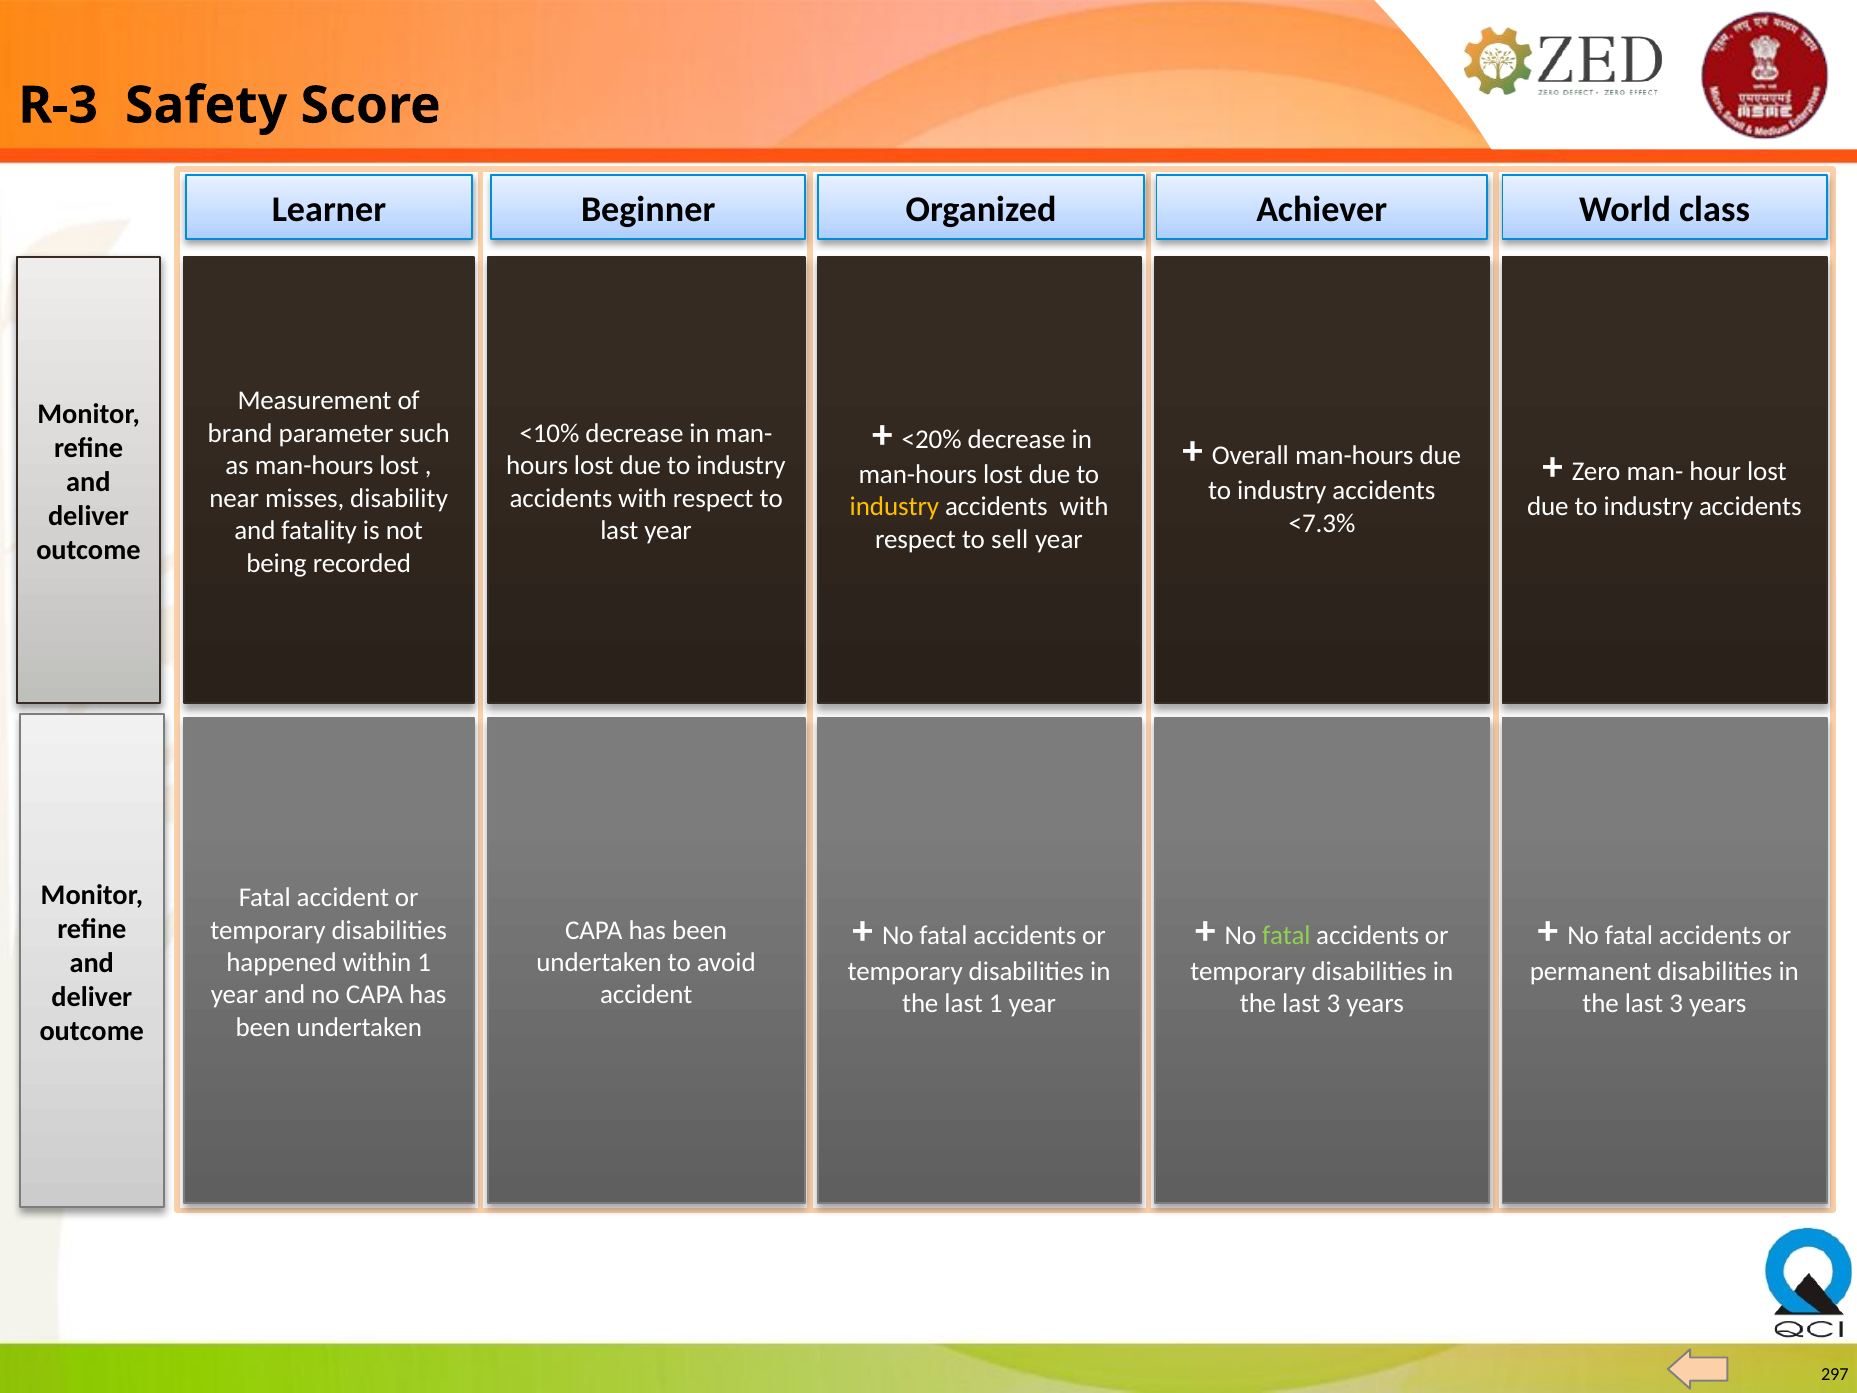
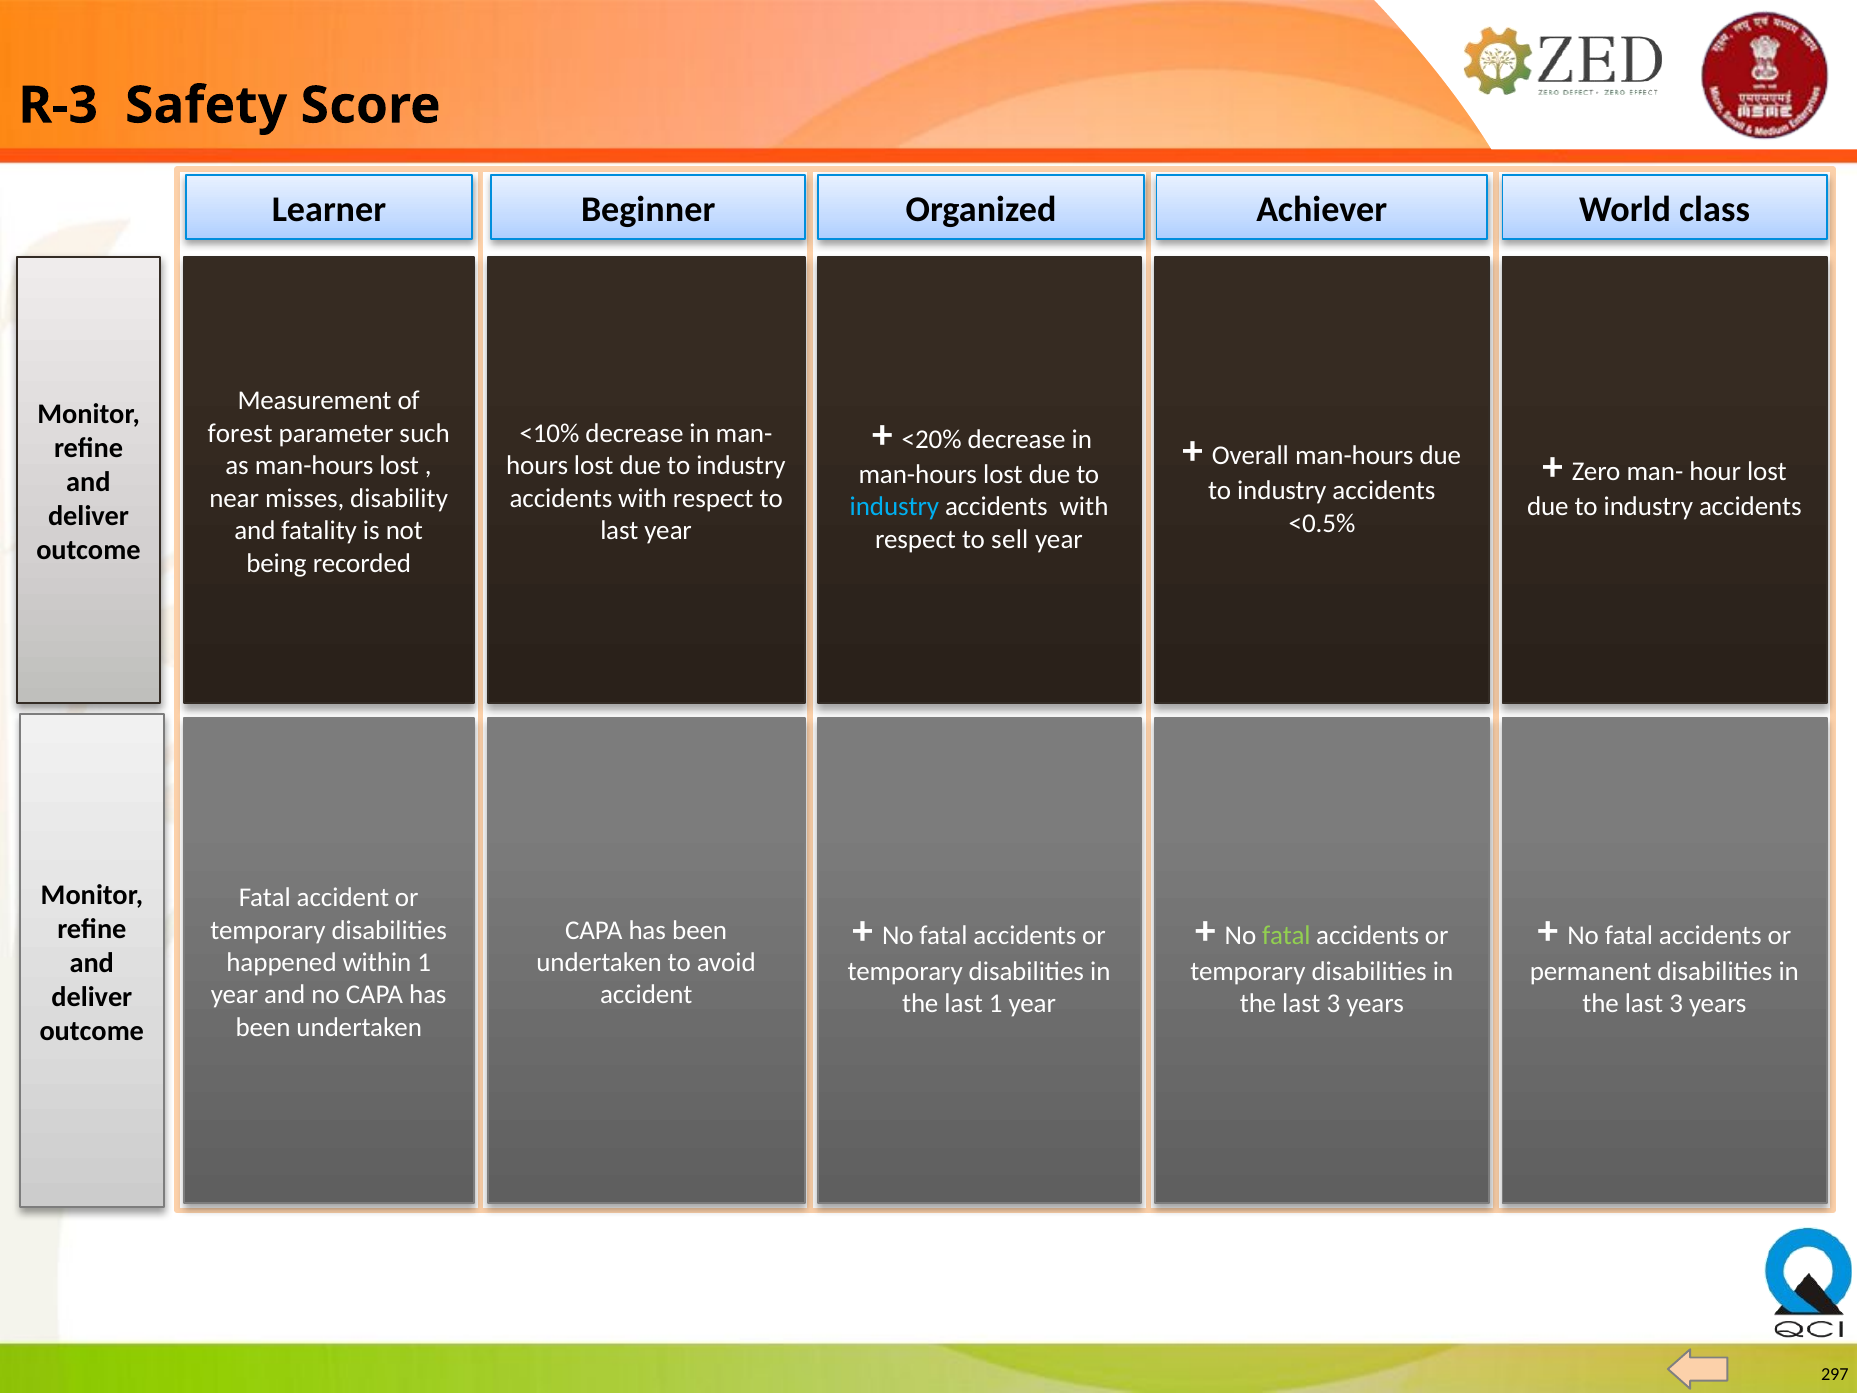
brand: brand -> forest (240, 433)
industry colour: yellow -> light blue (894, 507)
<7.3%: <7.3% -> <0.5% (1322, 523)
